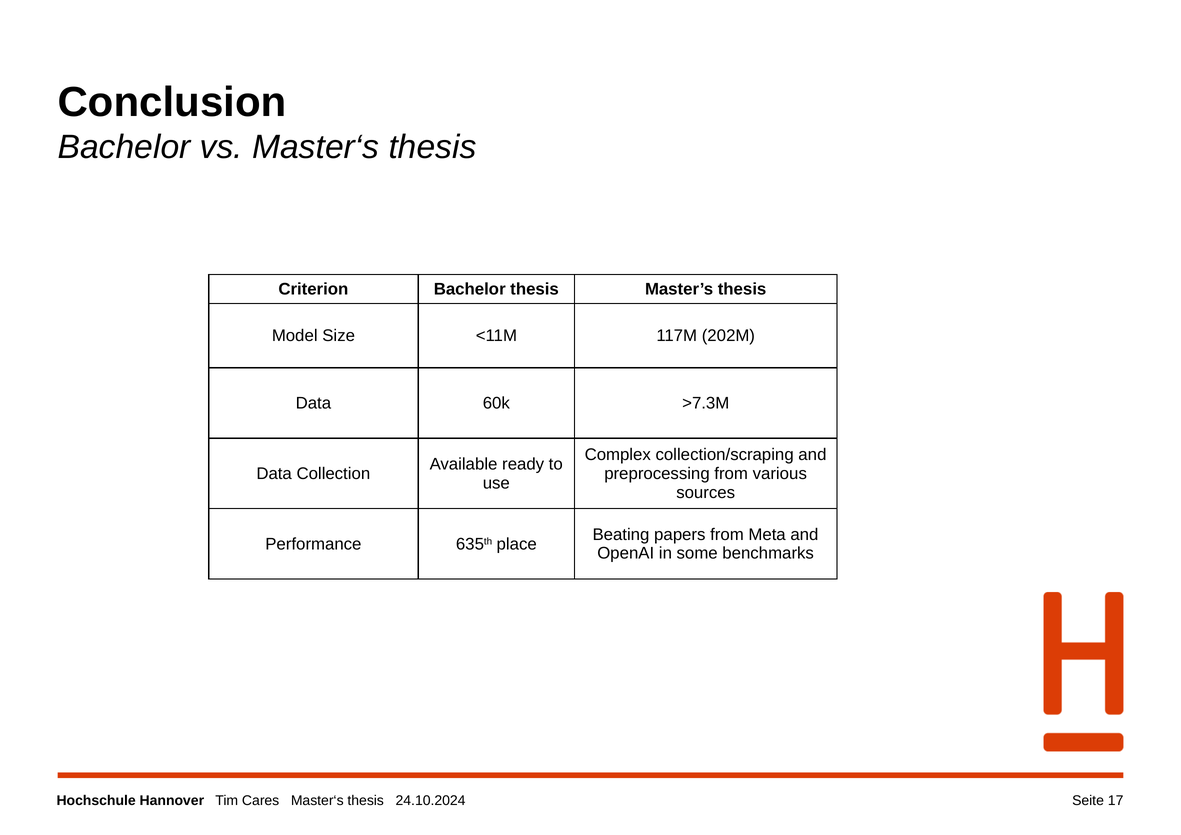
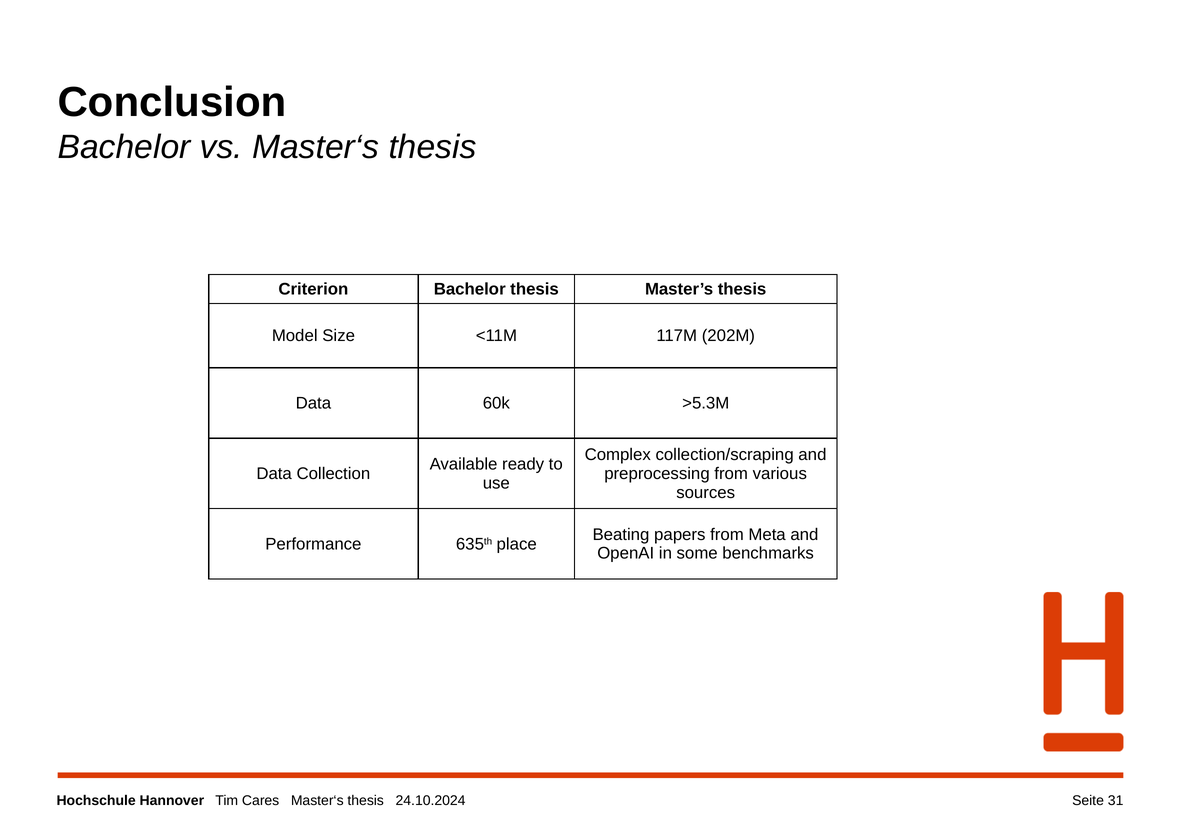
>7.3M: >7.3M -> >5.3M (706, 403)
17: 17 -> 31 (1116, 801)
